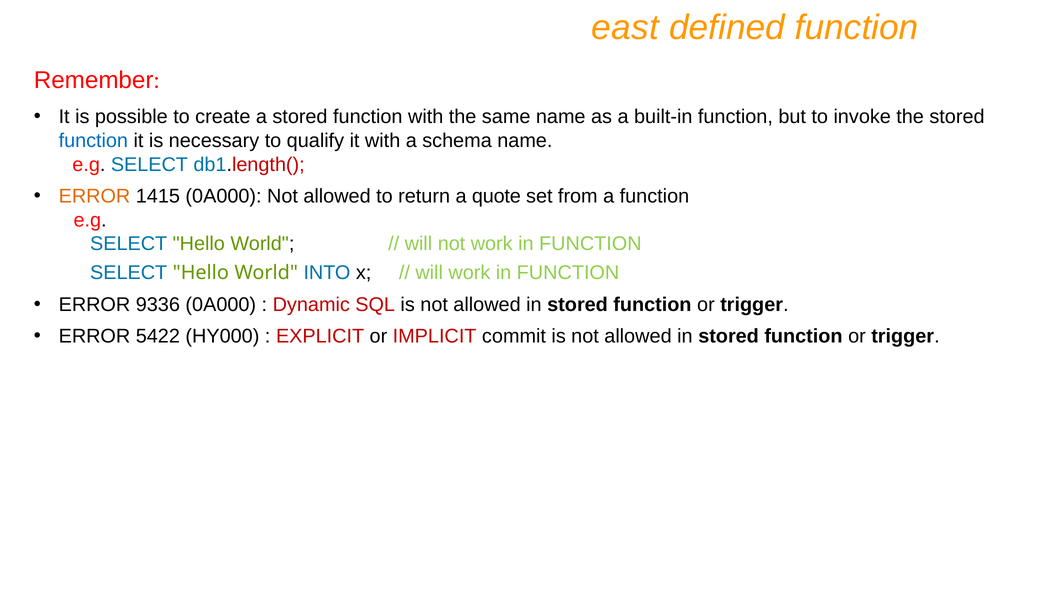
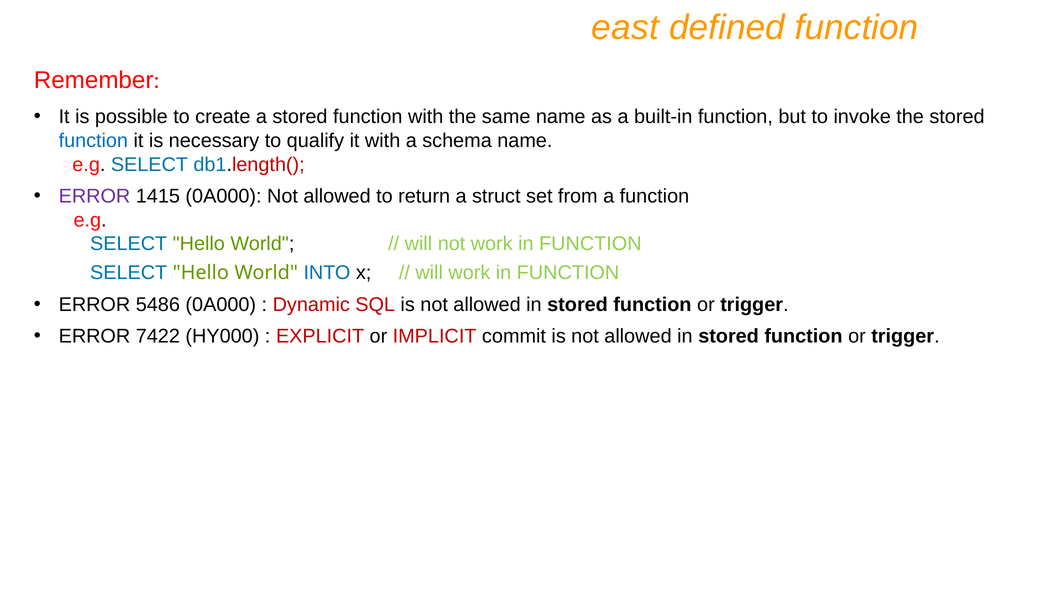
ERROR colour: orange -> purple (94, 196)
quote: quote -> struct (496, 196)
9336: 9336 -> 5486 (158, 305)
5422: 5422 -> 7422 (158, 337)
